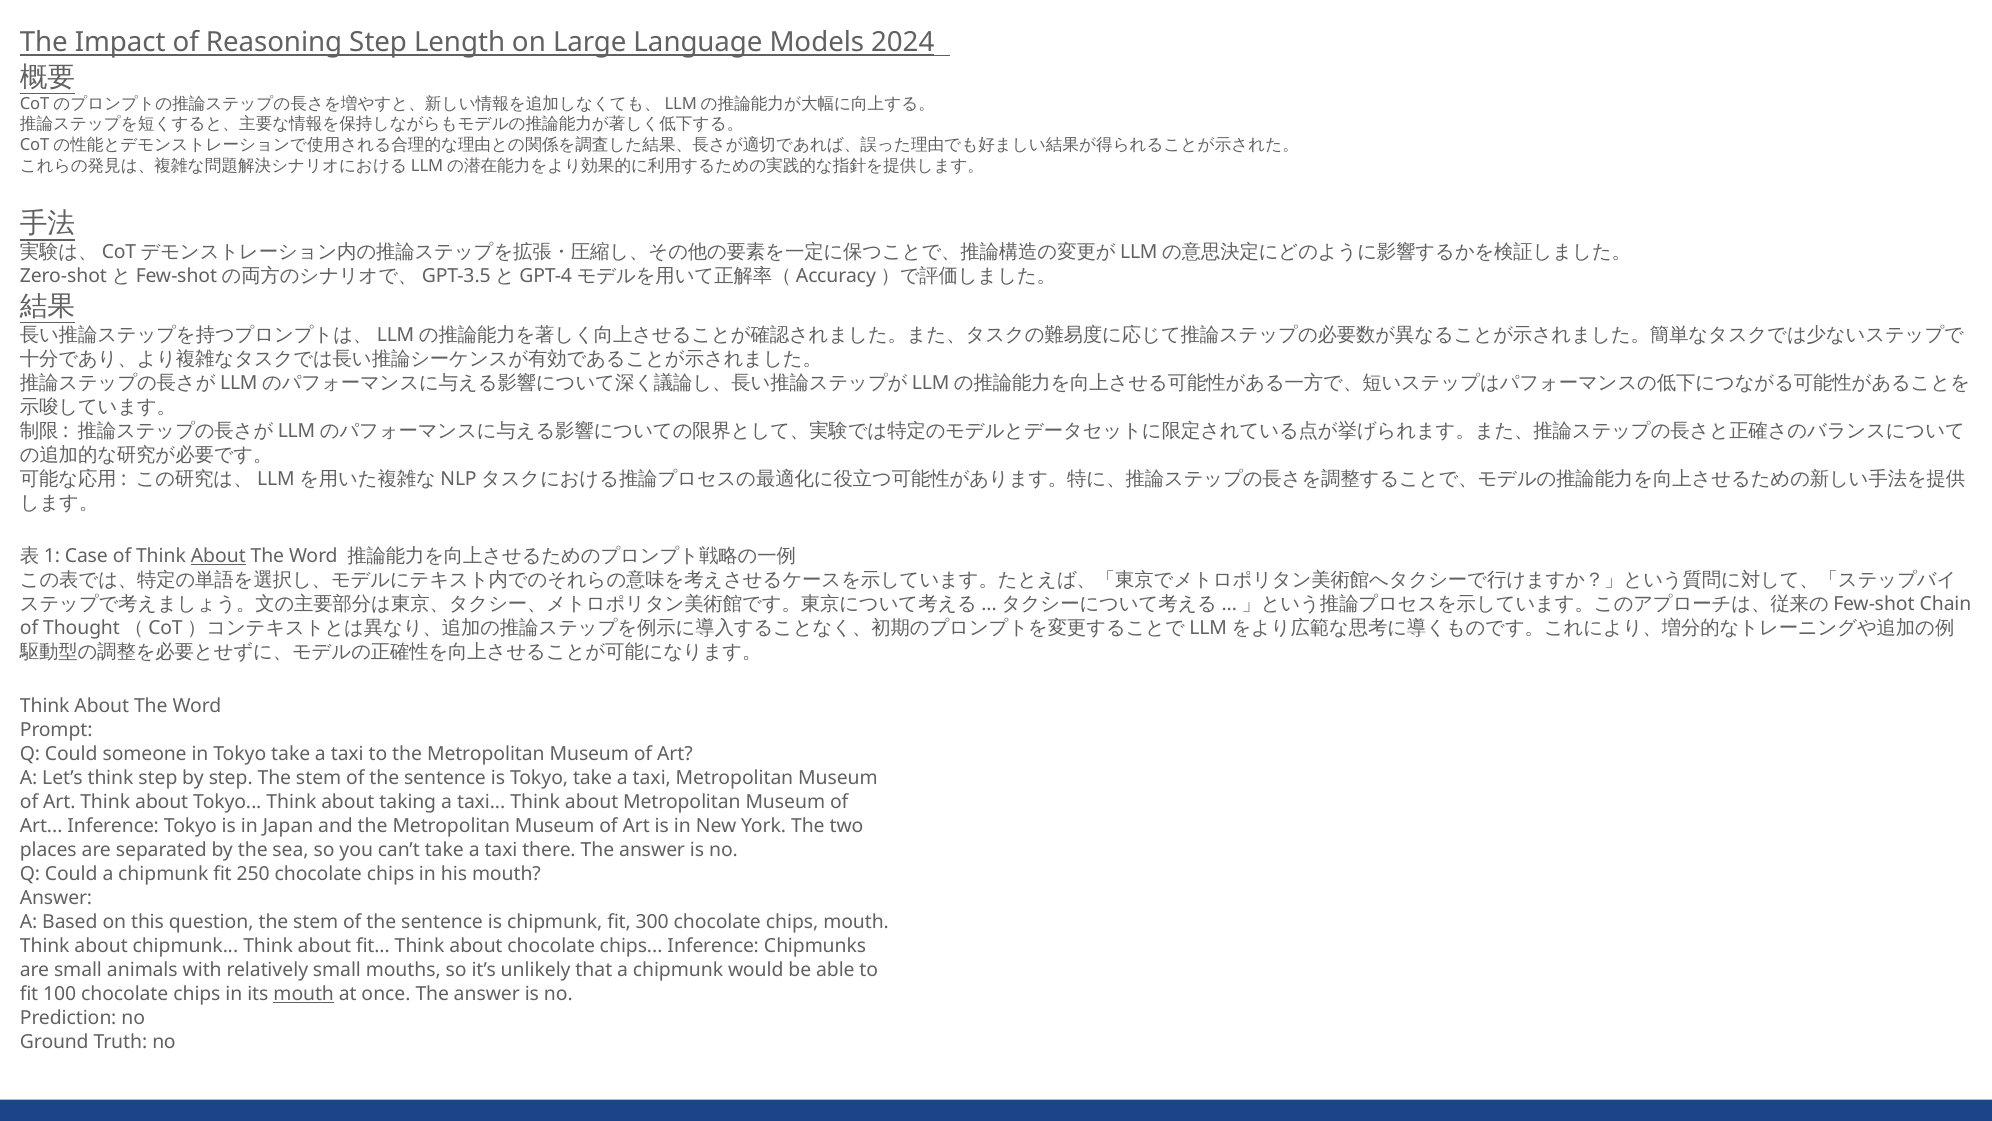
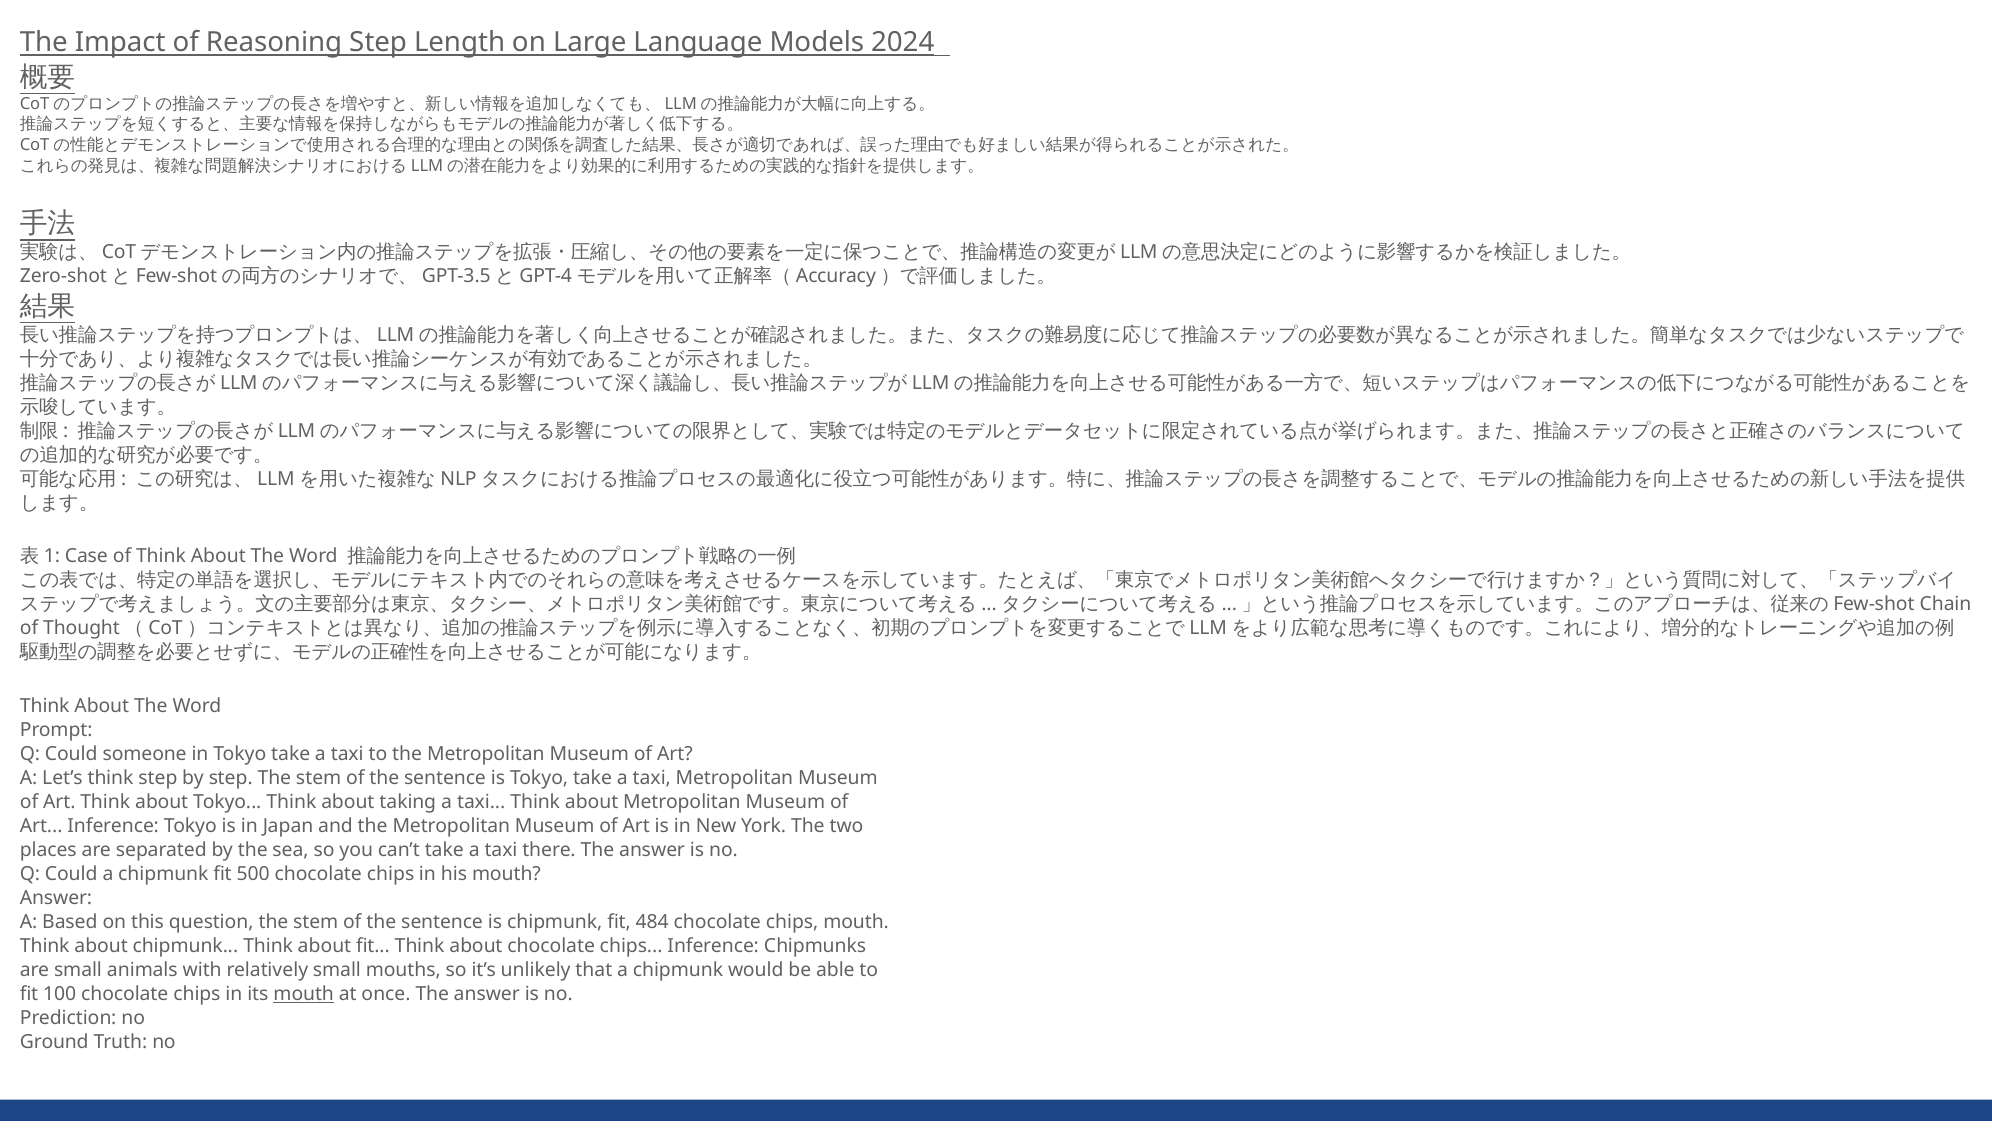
About underline: present -> none (218, 556)
250: 250 -> 500 (253, 874)
300: 300 -> 484 (652, 922)
